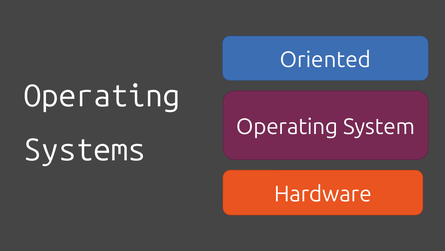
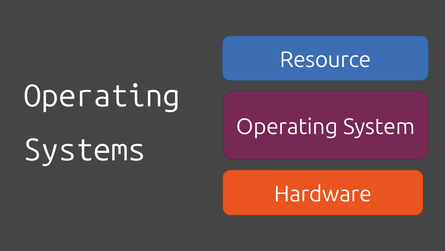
Oriented: Oriented -> Resource (325, 60)
